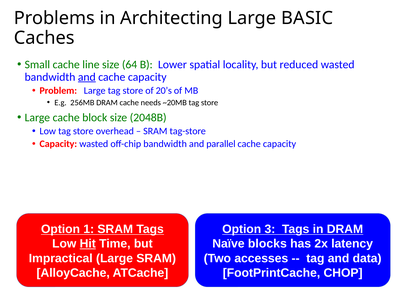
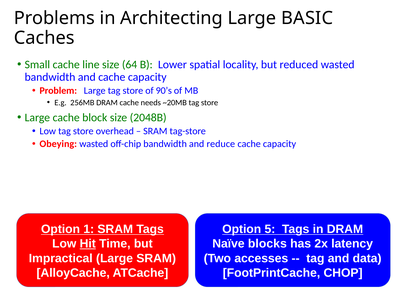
and underline: present -> none (87, 77)
20’s: 20’s -> 90’s (164, 91)
Capacity: Capacity -> Obeying (58, 144)
parallel: parallel -> reduce (221, 144)
3: 3 -> 5 (270, 229)
